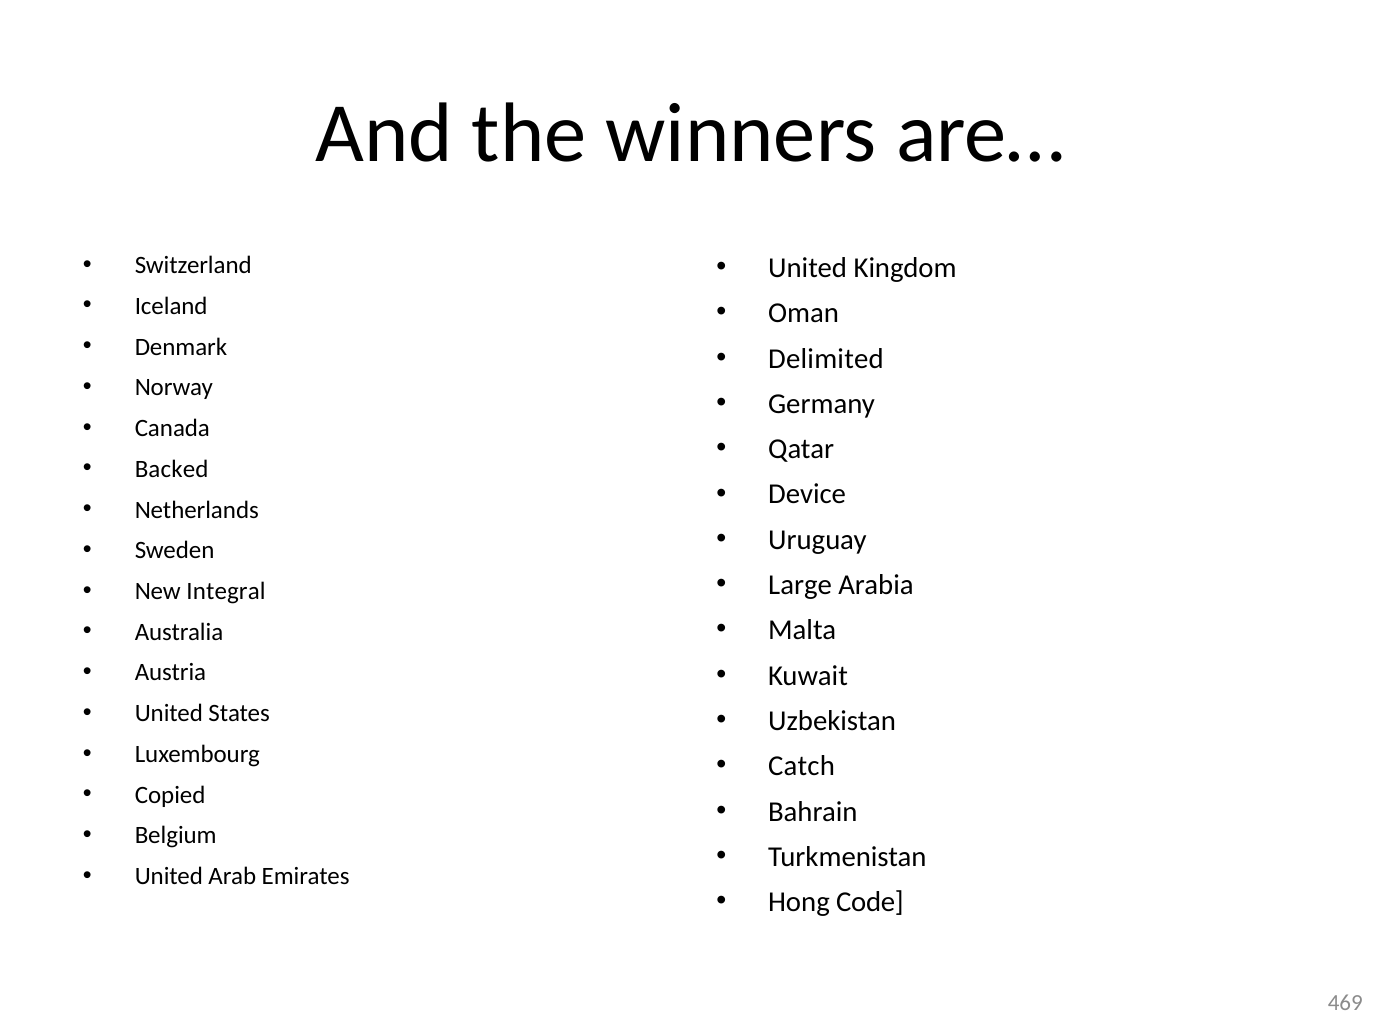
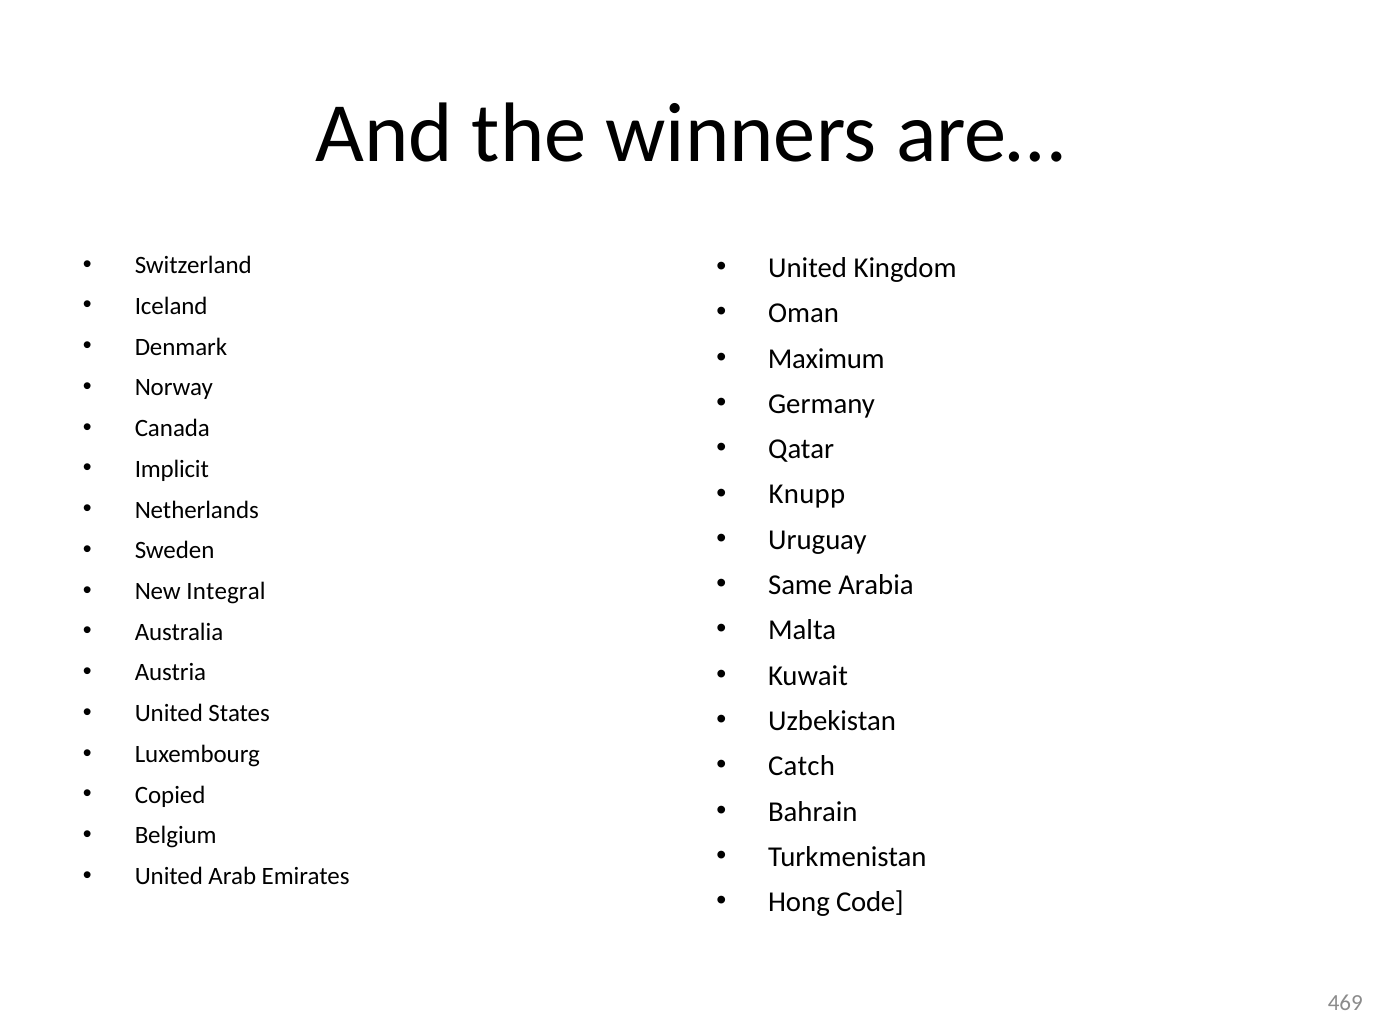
Delimited: Delimited -> Maximum (826, 359)
Backed: Backed -> Implicit (172, 469)
Device: Device -> Knupp (807, 495)
Large: Large -> Same (800, 585)
